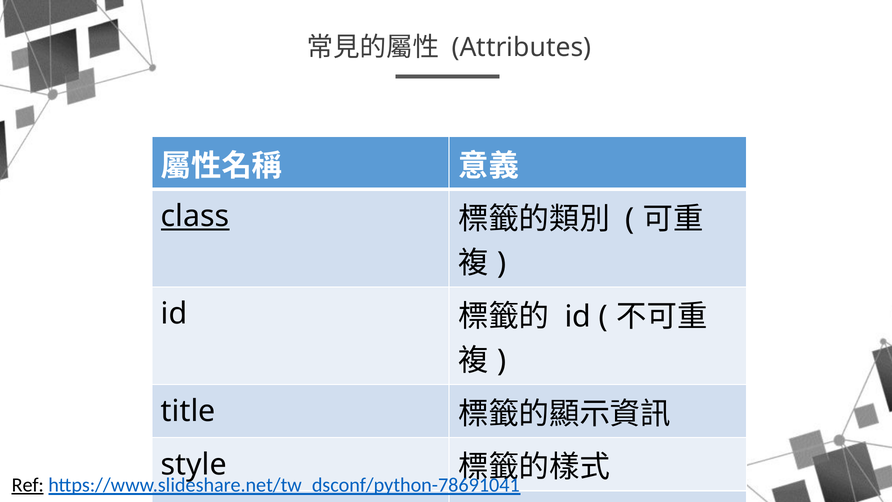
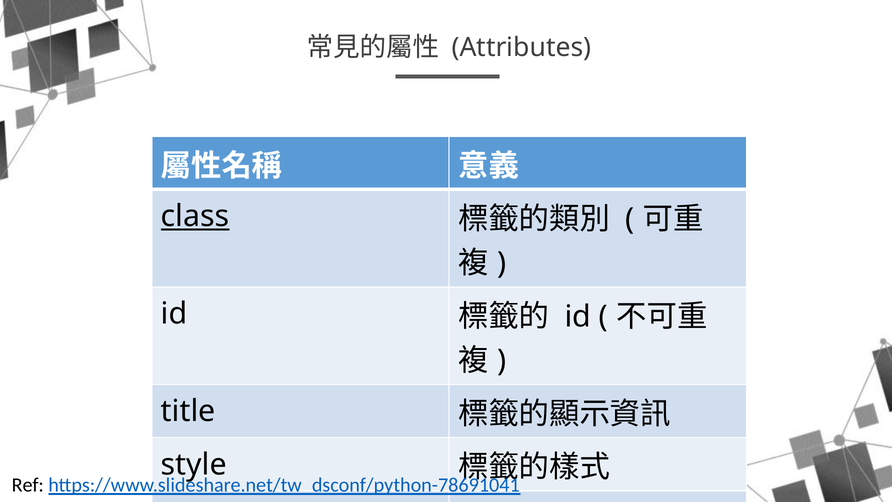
Ref underline: present -> none (28, 485)
